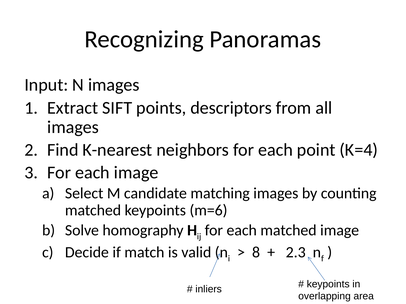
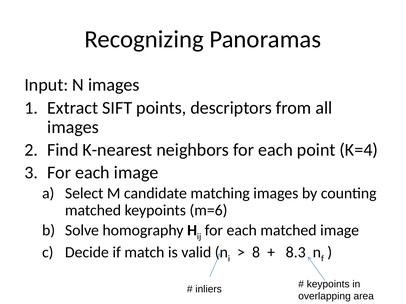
2.3: 2.3 -> 8.3 (296, 253)
